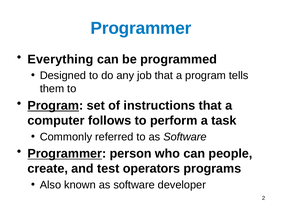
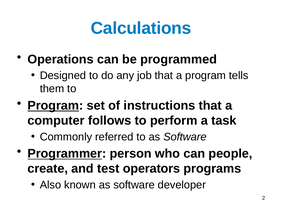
Programmer: Programmer -> Calculations (141, 28)
Everything: Everything -> Operations (61, 59)
